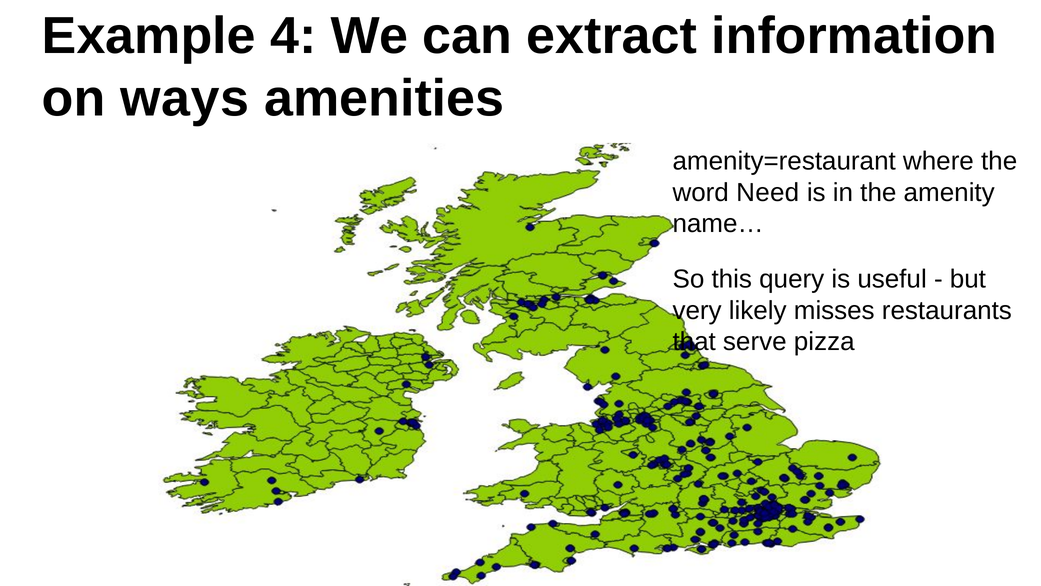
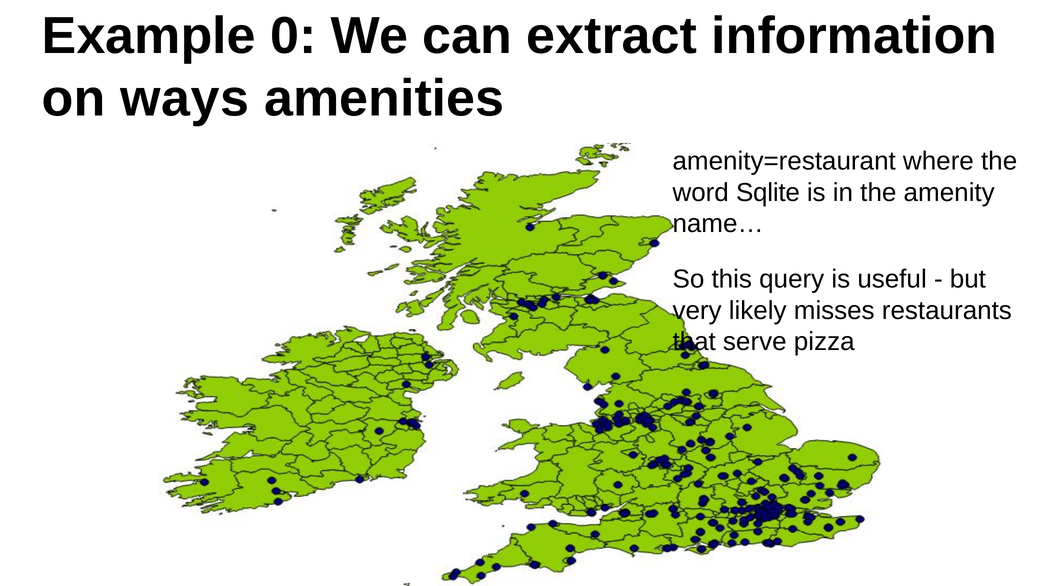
4: 4 -> 0 (293, 36)
Need: Need -> Sqlite (768, 192)
